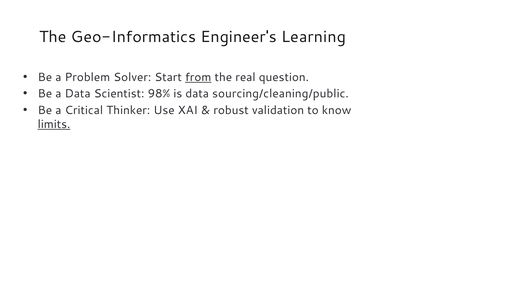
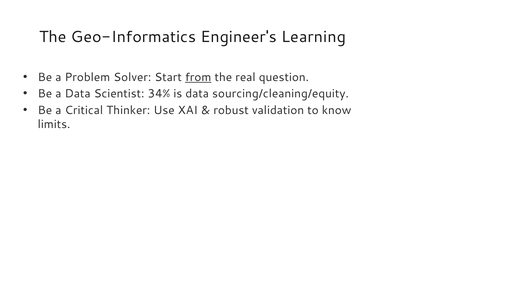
98%: 98% -> 34% (159, 94)
sourcing/cleaning/public: sourcing/cleaning/public -> sourcing/cleaning/equity (280, 94)
limits underline: present -> none (54, 124)
